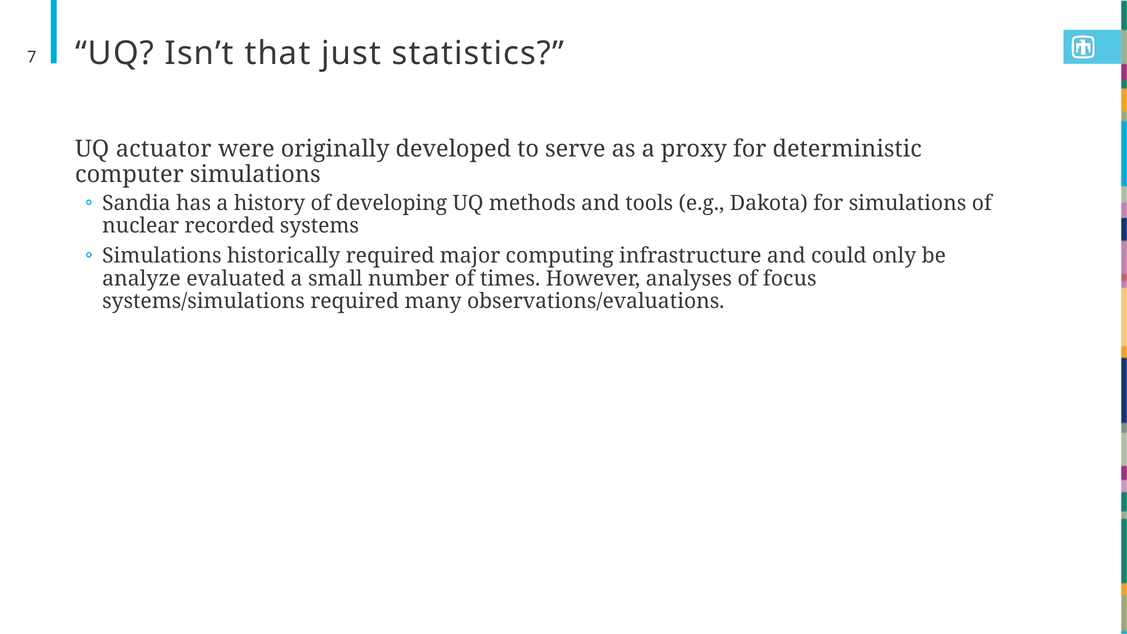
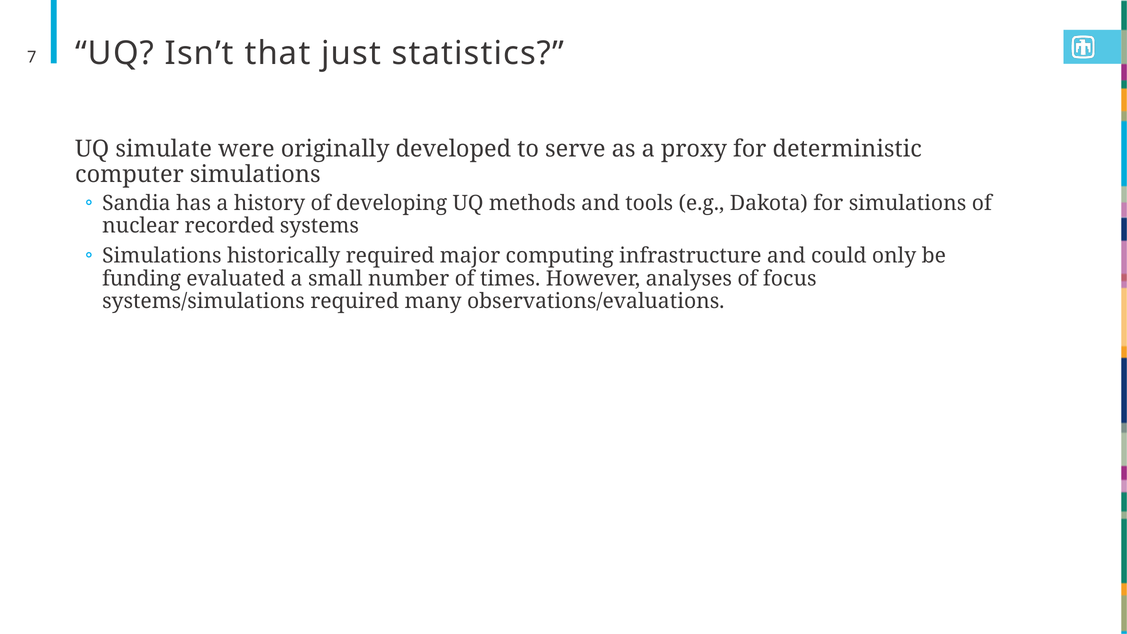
actuator: actuator -> simulate (164, 149)
analyze: analyze -> funding (142, 279)
